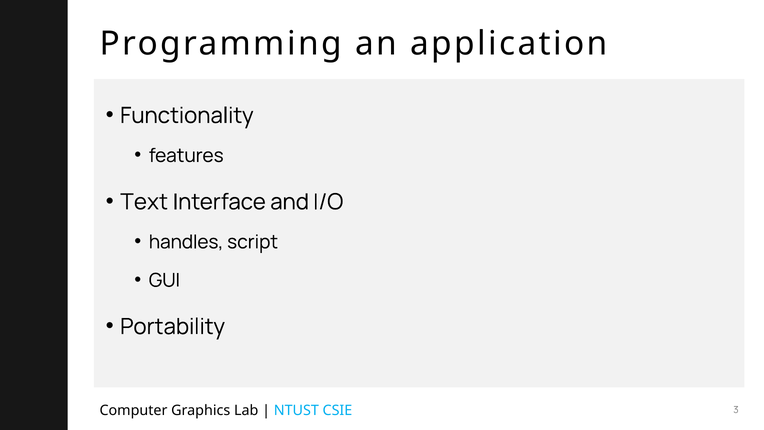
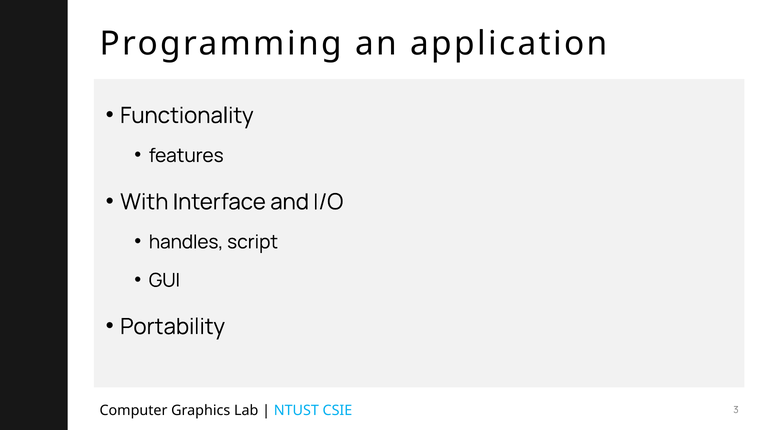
Text: Text -> With (144, 202)
